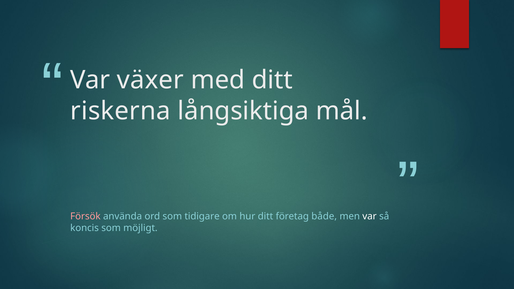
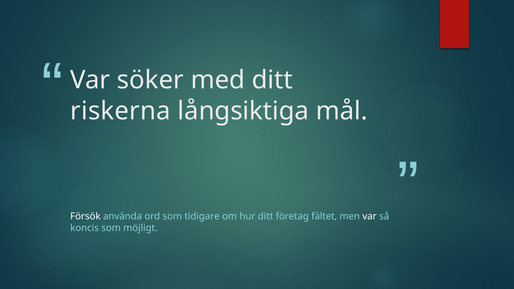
växer: växer -> söker (150, 80)
Försök colour: pink -> white (85, 217)
både: både -> fältet (324, 217)
